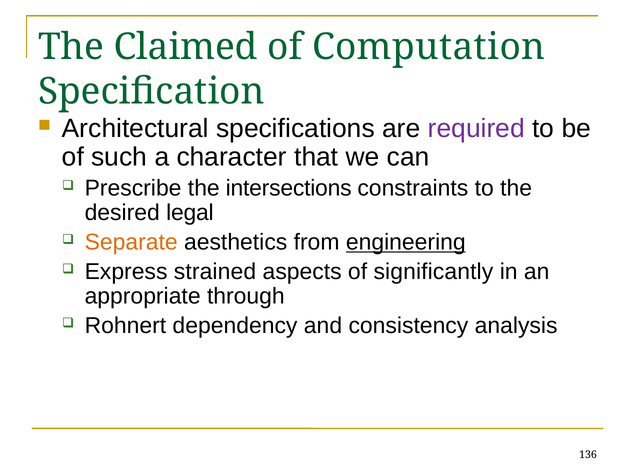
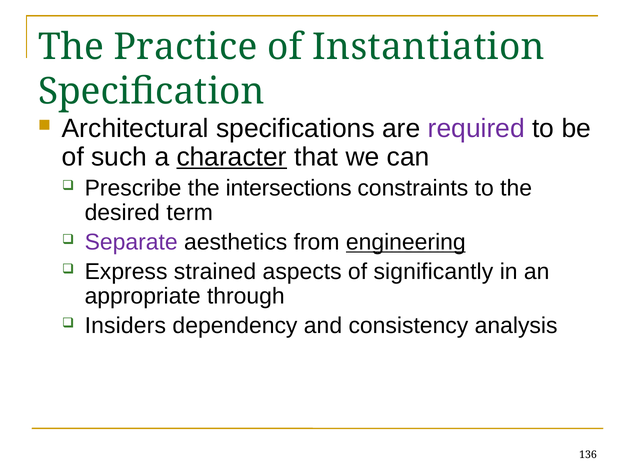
Claimed: Claimed -> Practice (186, 47)
Computation: Computation -> Instantiation (429, 47)
character underline: none -> present (232, 157)
legal: legal -> term (190, 213)
Separate colour: orange -> purple (131, 242)
Rohnert: Rohnert -> Insiders (125, 326)
